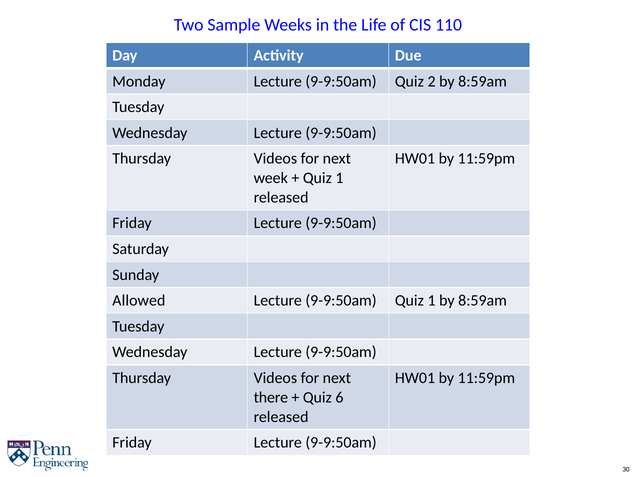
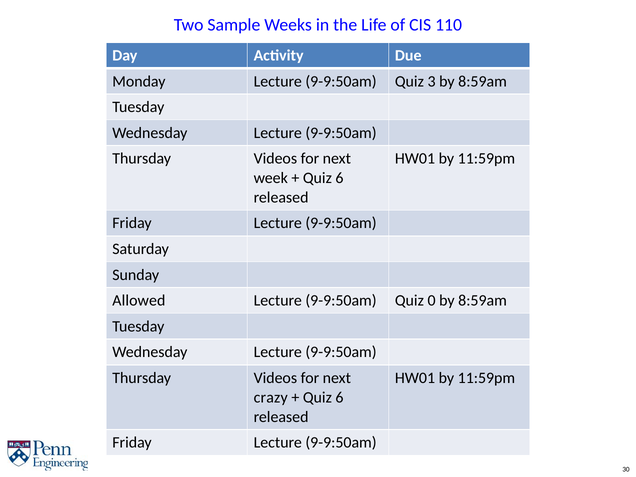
2: 2 -> 3 (432, 81)
1: 1 -> 6 (340, 178)
9-9:50am Quiz 1: 1 -> 0 (432, 301)
there: there -> crazy (271, 397)
